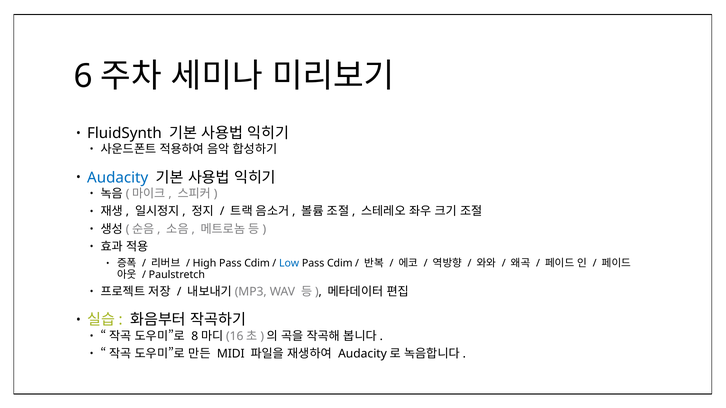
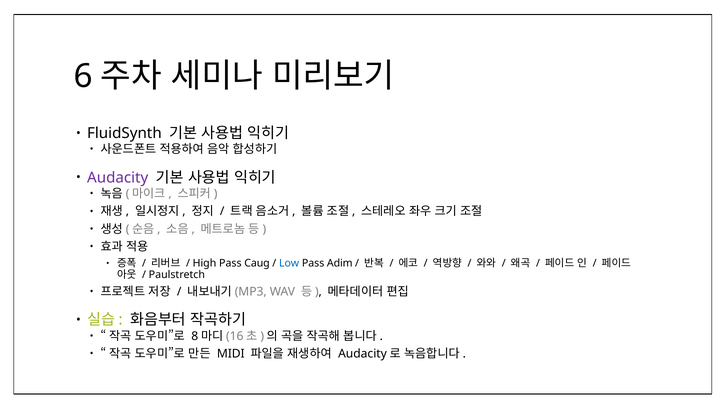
Audacity colour: blue -> purple (118, 178)
High Pass Cdim: Cdim -> Caug (257, 264)
Cdim: Cdim -> Adim (340, 264)
